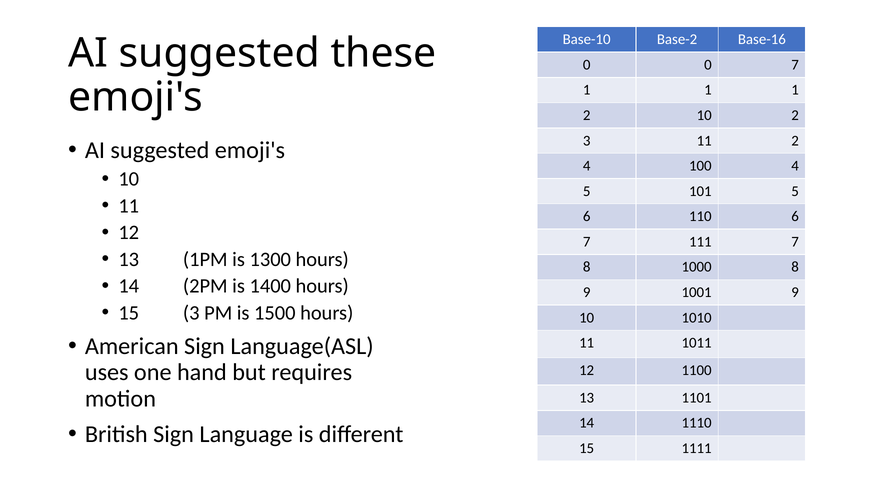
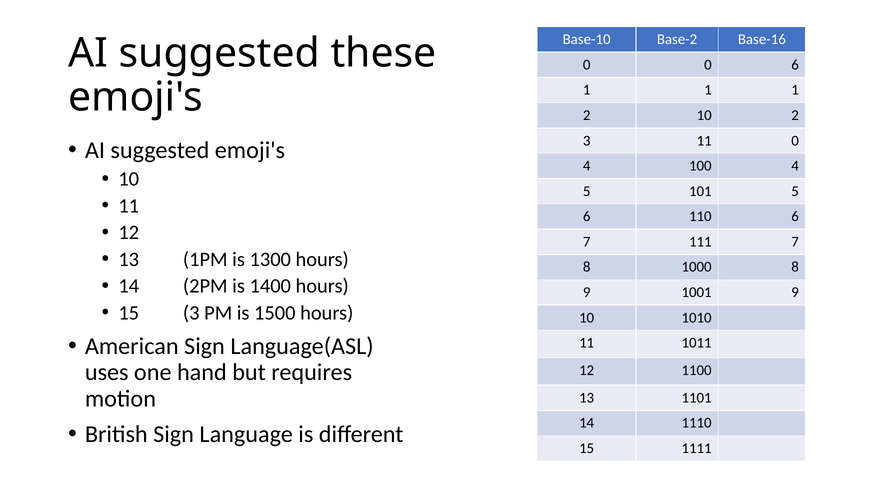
0 7: 7 -> 6 (795, 65)
11 2: 2 -> 0 (795, 141)
